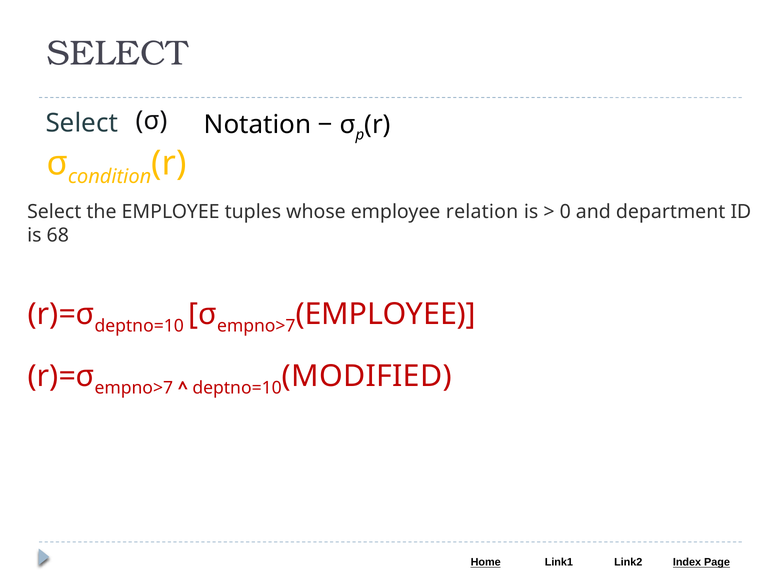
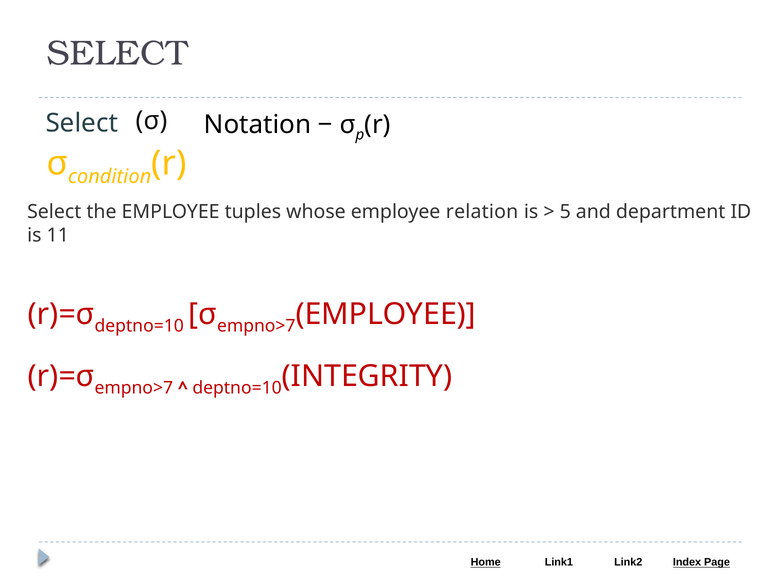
0: 0 -> 5 (565, 212)
68: 68 -> 11 (58, 236)
MODIFIED: MODIFIED -> INTEGRITY (367, 377)
